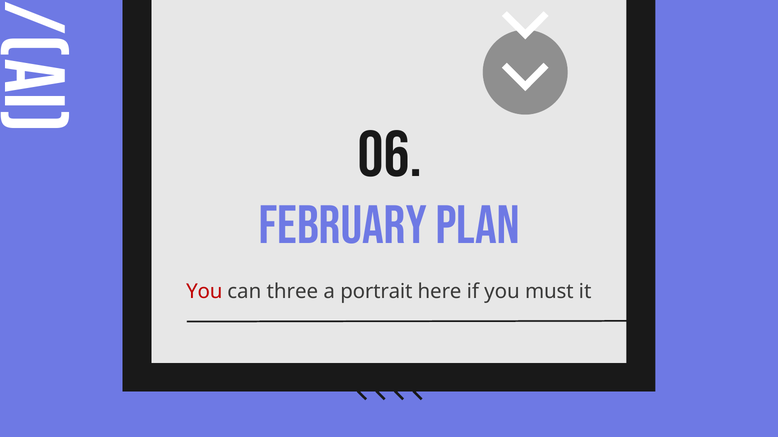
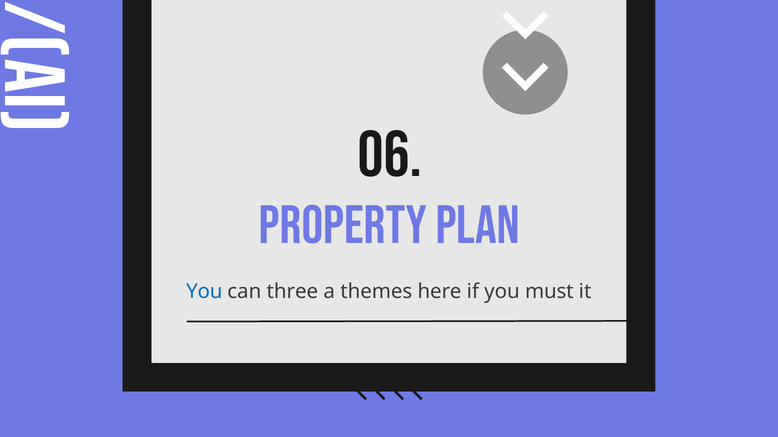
FEBRUARY: FEBRUARY -> PROPERTY (343, 226)
You colour: red -> blue (204, 292)
portrait: portrait -> themes (376, 292)
